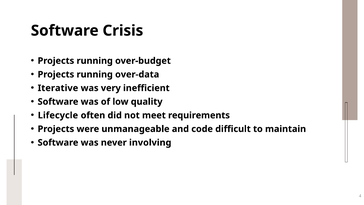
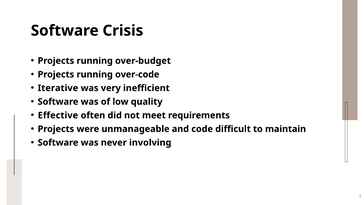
over-data: over-data -> over-code (137, 74)
Lifecycle: Lifecycle -> Effective (58, 115)
